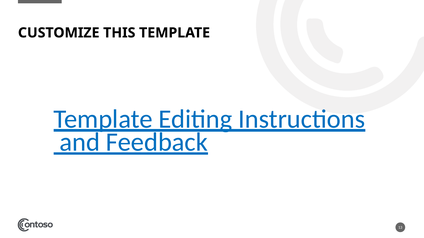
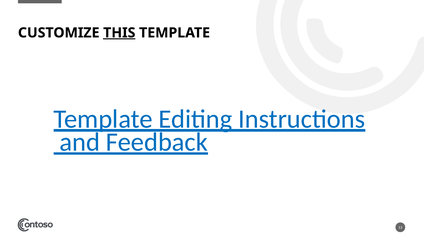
THIS underline: none -> present (119, 33)
